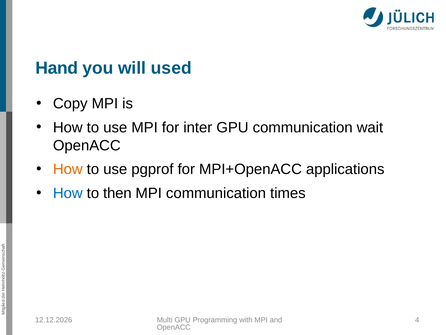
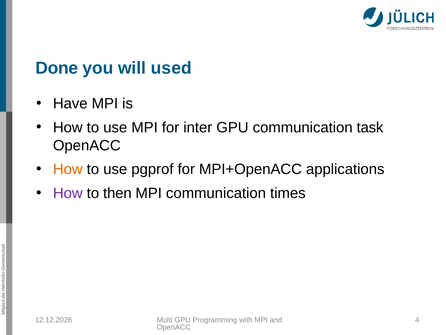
Hand: Hand -> Done (57, 68)
Copy: Copy -> Have (70, 103)
wait: wait -> task (370, 127)
How colour: blue -> purple (68, 193)
